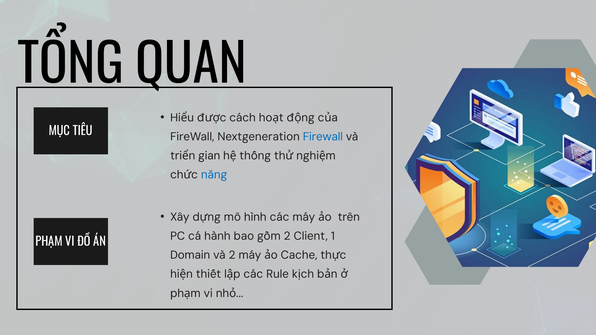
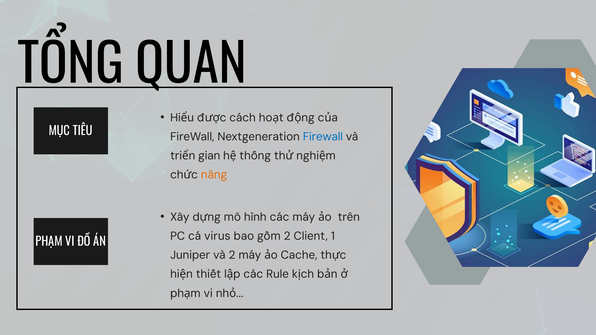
năng colour: blue -> orange (214, 175)
hành: hành -> virus (217, 236)
Domain: Domain -> Juniper (190, 255)
